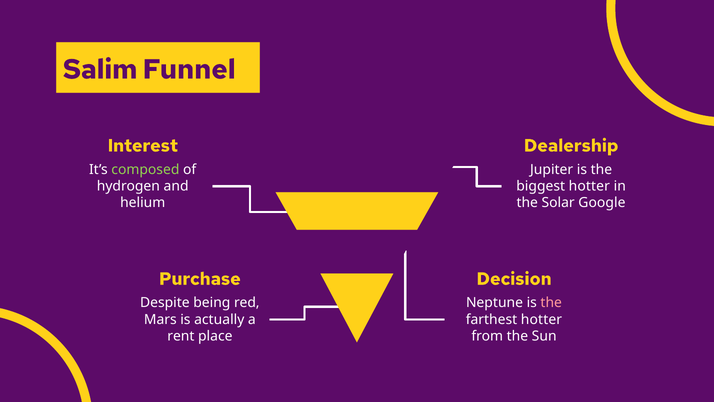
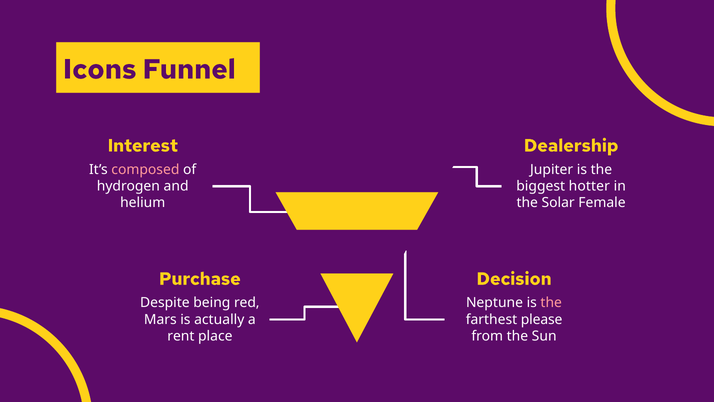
Salim: Salim -> Icons (100, 69)
composed colour: light green -> pink (145, 169)
Google: Google -> Female (602, 203)
farthest hotter: hotter -> please (542, 319)
